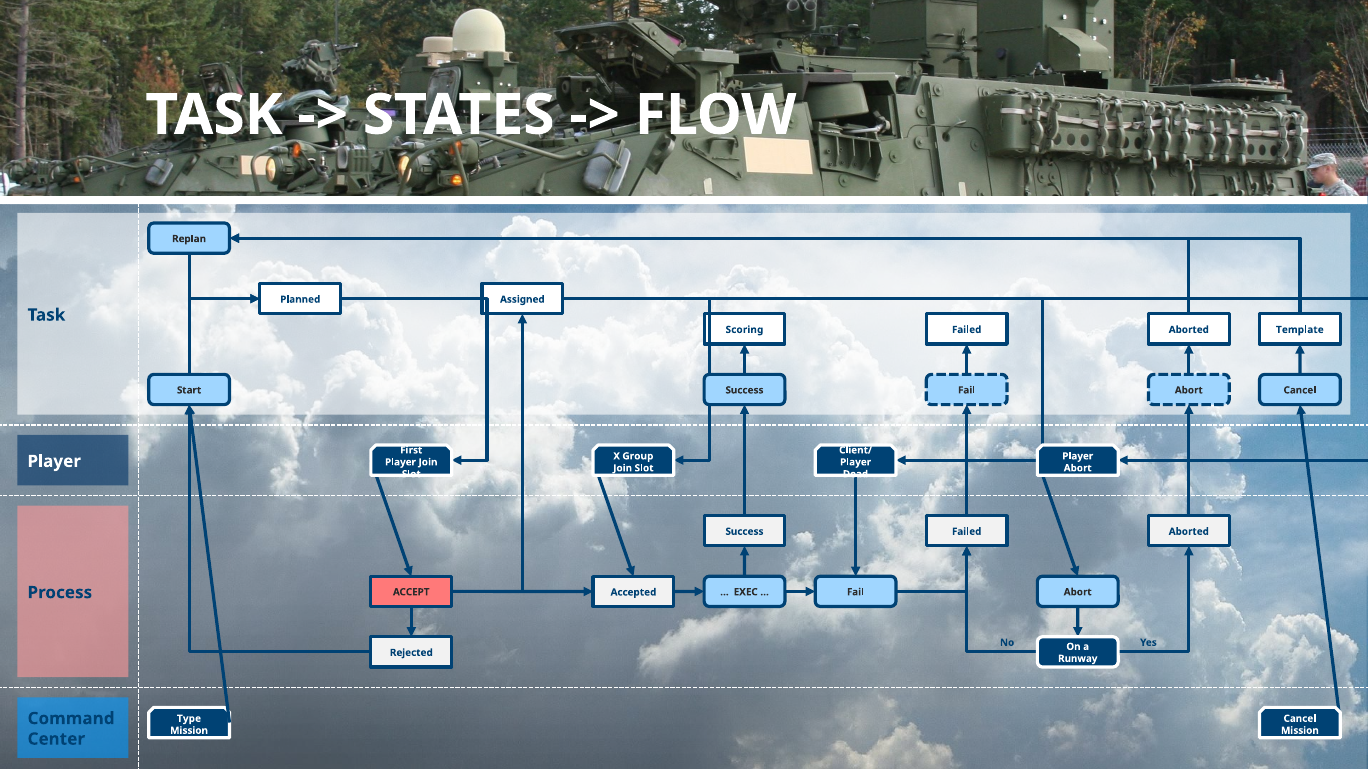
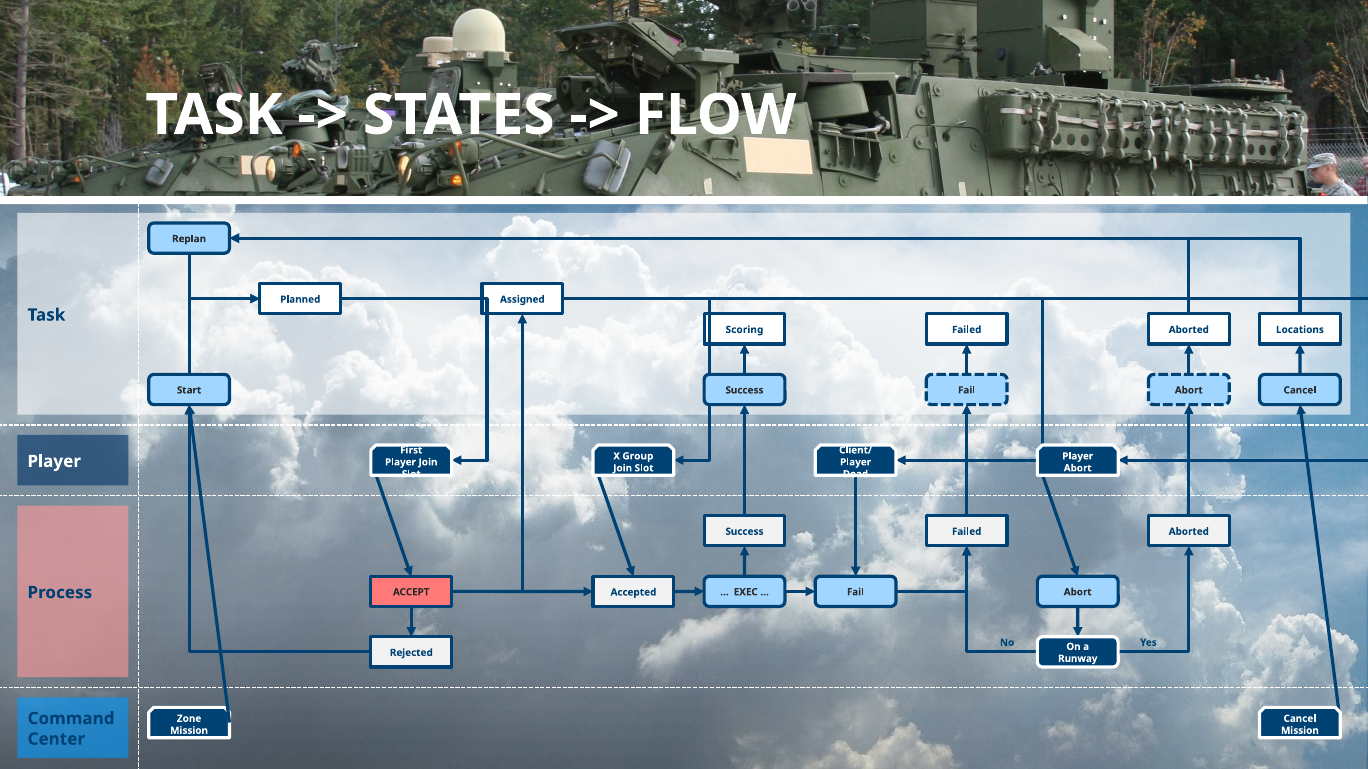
Template: Template -> Locations (1300, 330)
Type: Type -> Zone (189, 719)
